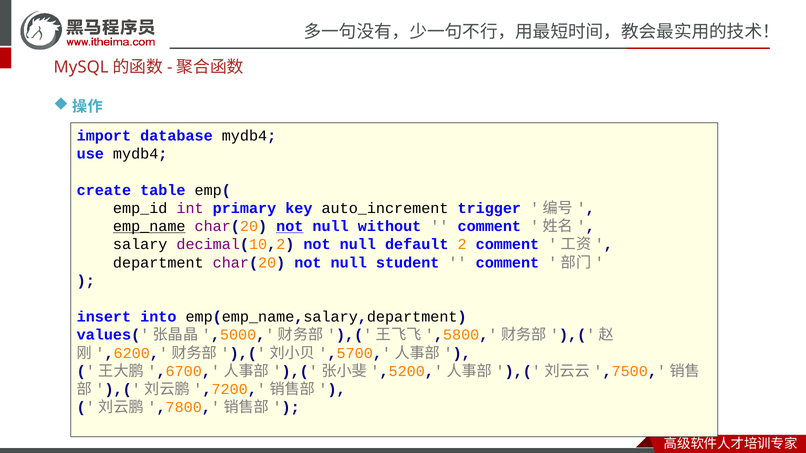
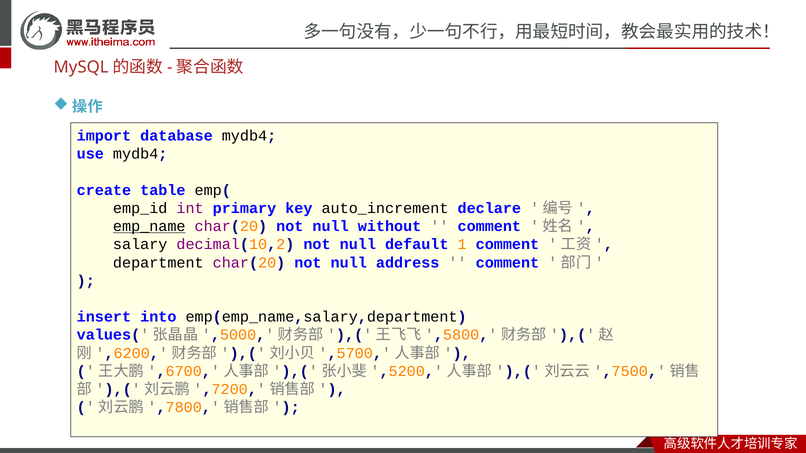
trigger: trigger -> declare (489, 208)
not underline: present -> none (290, 226)
2: 2 -> 1 (462, 245)
student: student -> address (408, 263)
